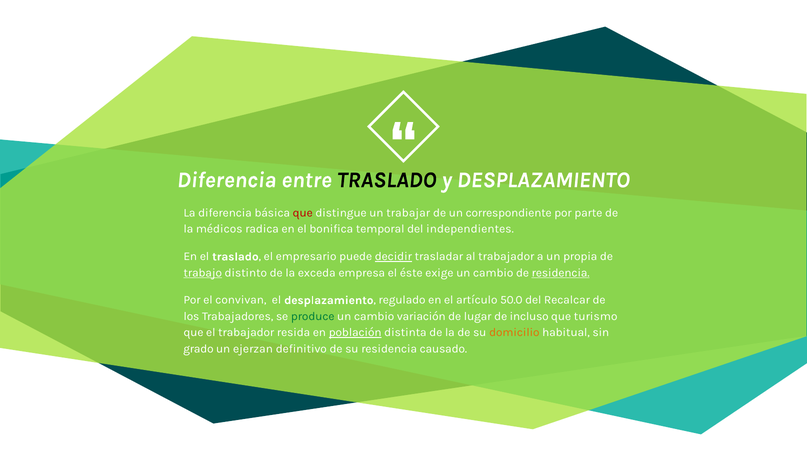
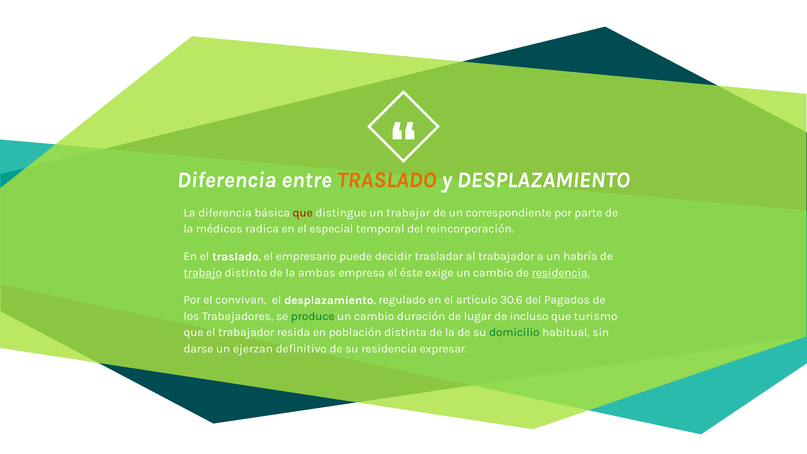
TRASLADO colour: black -> orange (387, 180)
bonifica: bonifica -> especial (331, 229)
independientes: independientes -> reincorporación (470, 229)
decidir underline: present -> none (393, 256)
propia: propia -> habría (580, 256)
exceda: exceda -> ambas (317, 273)
50.0: 50.0 -> 30.6 (511, 300)
Recalcar: Recalcar -> Pagados (567, 300)
variación: variación -> duración (421, 316)
población underline: present -> none (355, 332)
domicilio colour: orange -> green (514, 332)
grado: grado -> darse (198, 349)
causado: causado -> expresar (443, 349)
